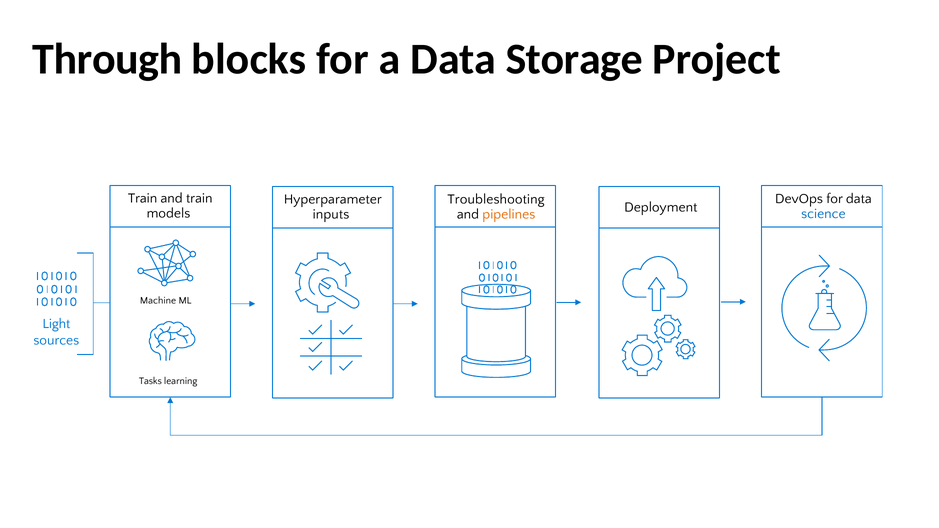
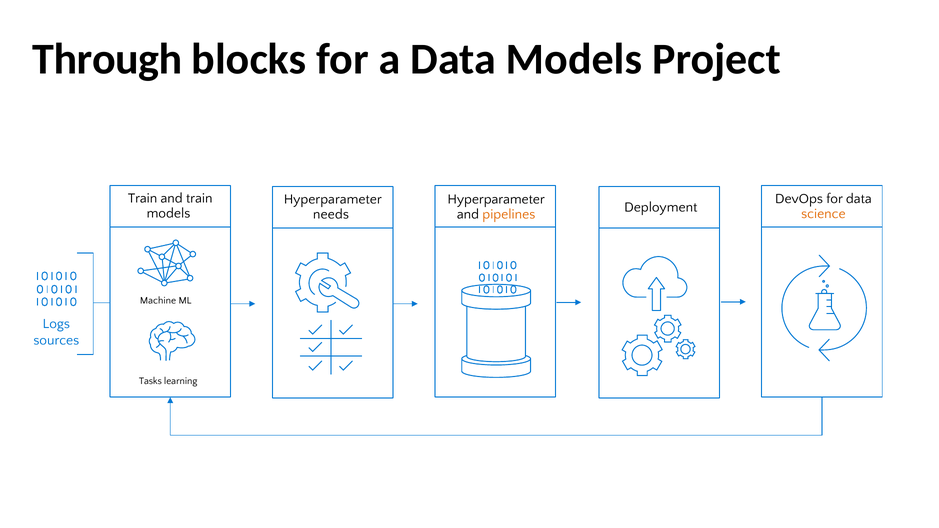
Data Storage: Storage -> Models (574, 59)
Troubleshooting: Troubleshooting -> Hyperparameter (496, 199)
science colour: blue -> orange (823, 214)
inputs: inputs -> needs (331, 214)
Light: Light -> Logs (56, 324)
